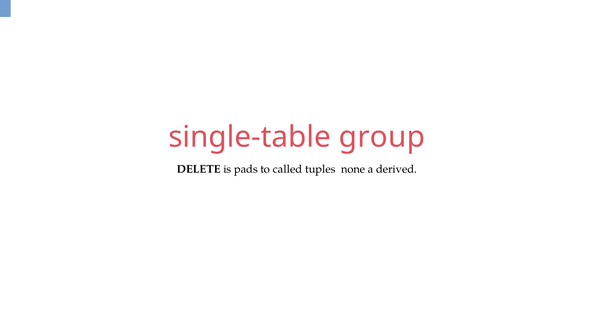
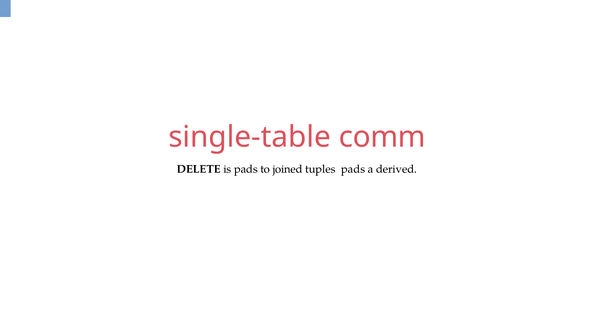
group: group -> comm (382, 137)
called: called -> joined (288, 169)
tuples none: none -> pads (353, 169)
